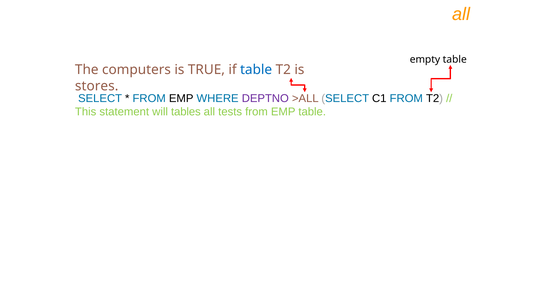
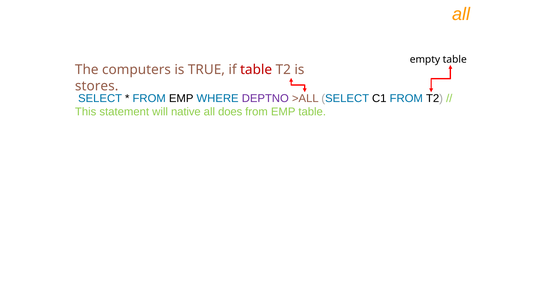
table colour: blue -> red (256, 70)
tables: tables -> native (186, 112)
tests: tests -> does (230, 112)
